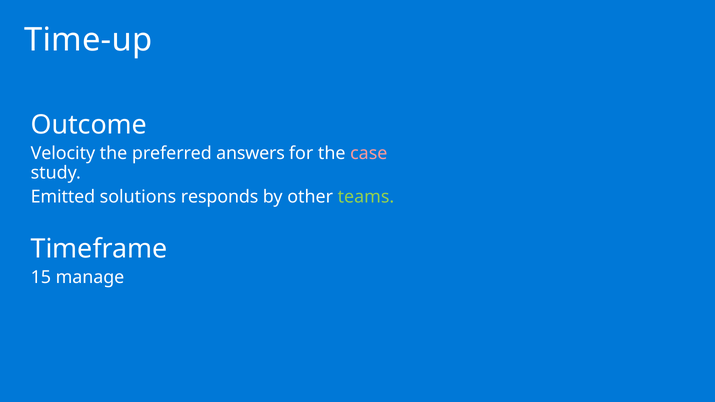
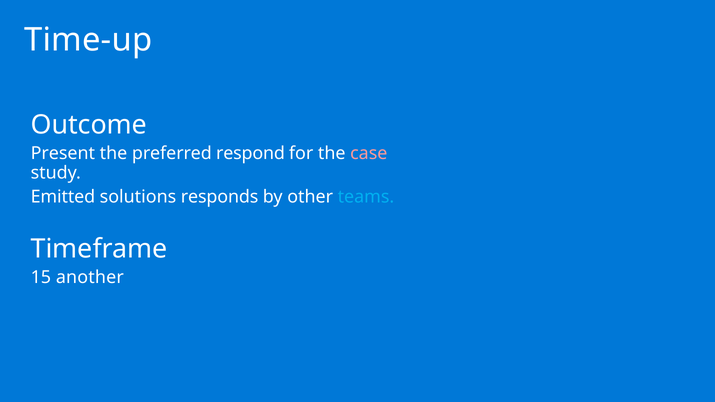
Velocity: Velocity -> Present (63, 154)
answers: answers -> respond (250, 154)
teams colour: light green -> light blue (366, 197)
manage: manage -> another (90, 278)
